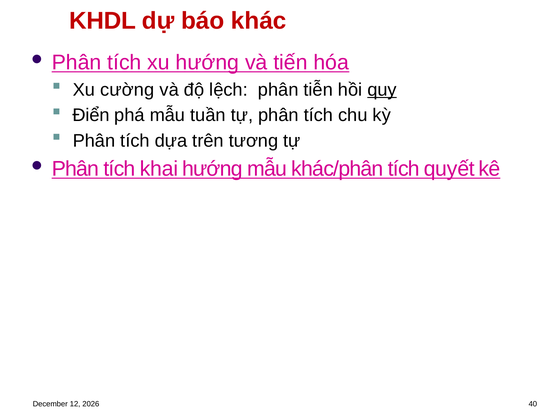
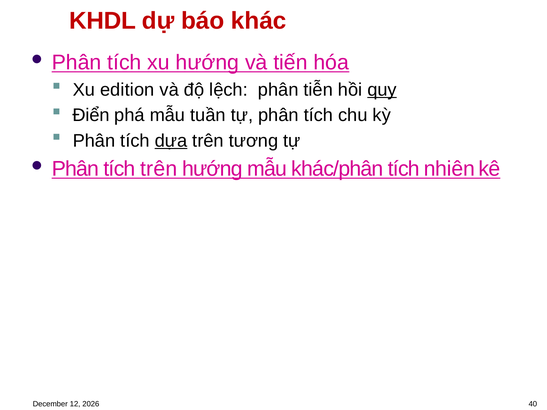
cường: cường -> edition (127, 90)
dựa underline: none -> present (171, 141)
tích khai: khai -> trên (159, 169)
quyết: quyết -> nhiên (449, 169)
